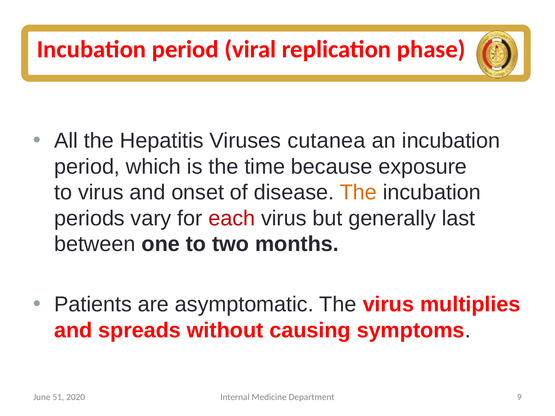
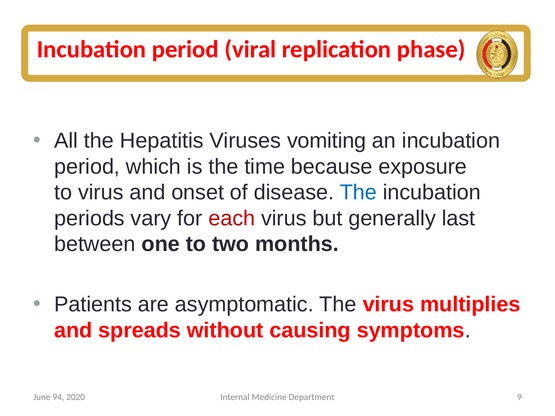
cutanea: cutanea -> vomiting (327, 141)
The colour: orange -> blue (358, 193)
51: 51 -> 94 (58, 398)
